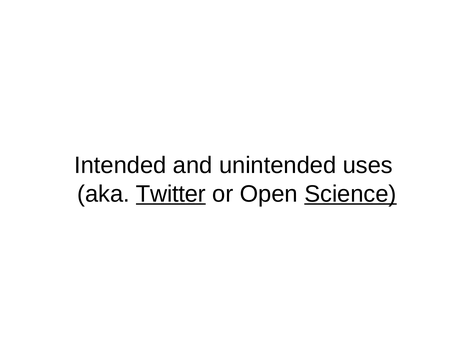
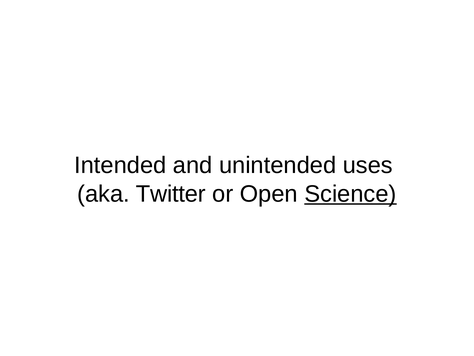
Twitter underline: present -> none (171, 194)
